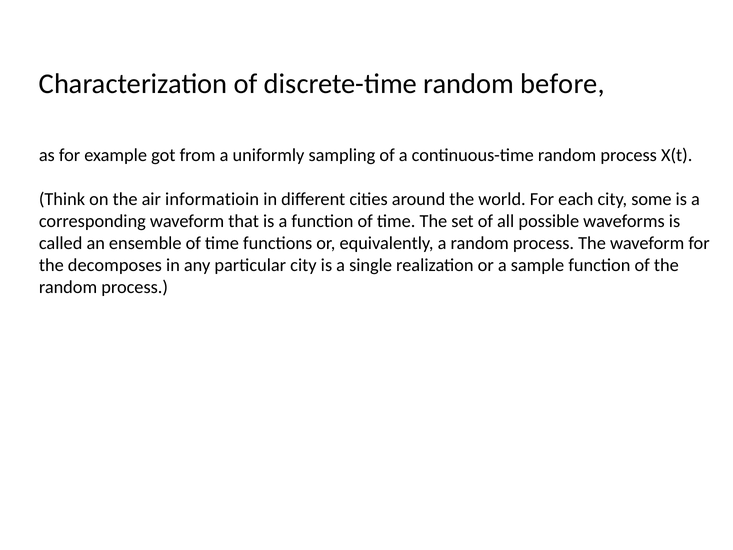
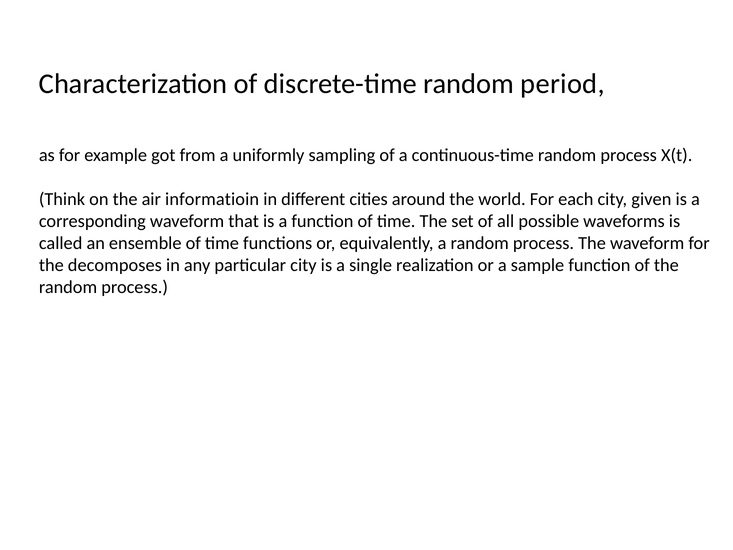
before: before -> period (563, 84)
some: some -> given (651, 199)
